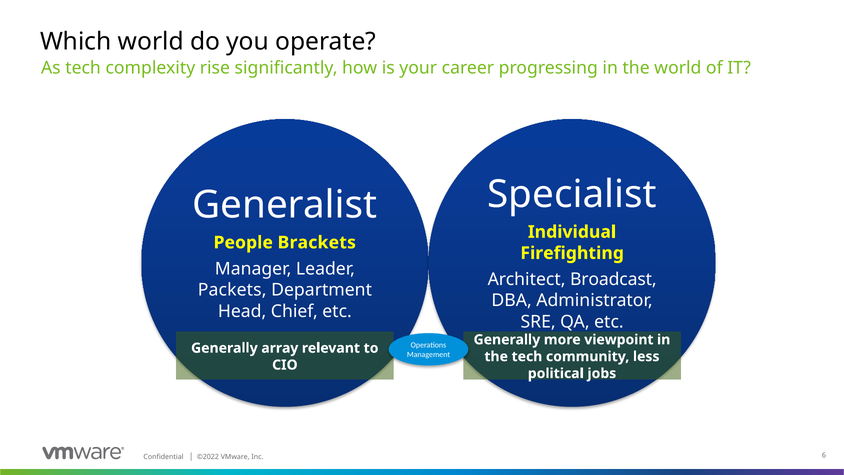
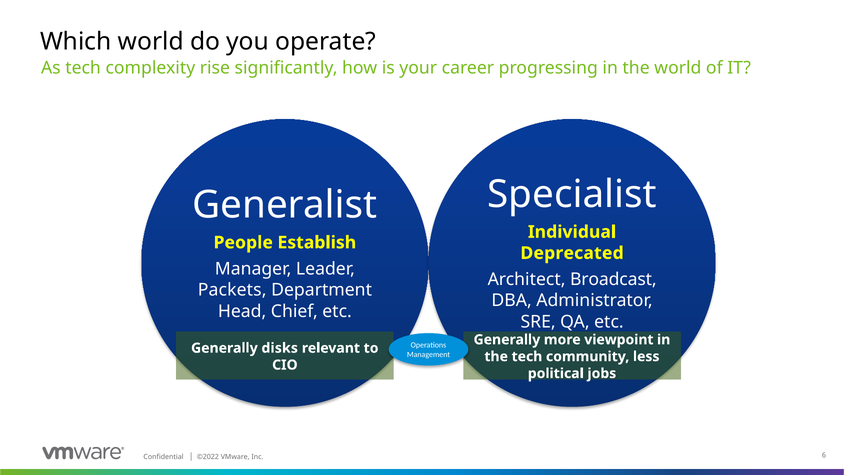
Brackets: Brackets -> Establish (317, 242)
Firefighting: Firefighting -> Deprecated (572, 253)
array: array -> disks (280, 348)
